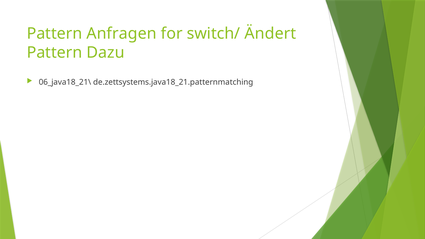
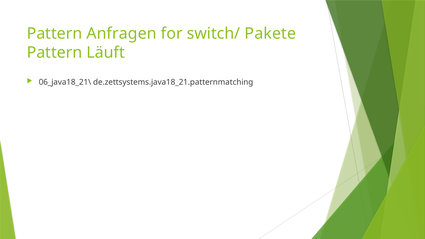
Ändert: Ändert -> Pakete (270, 34)
Dazu: Dazu -> Läuft (106, 53)
